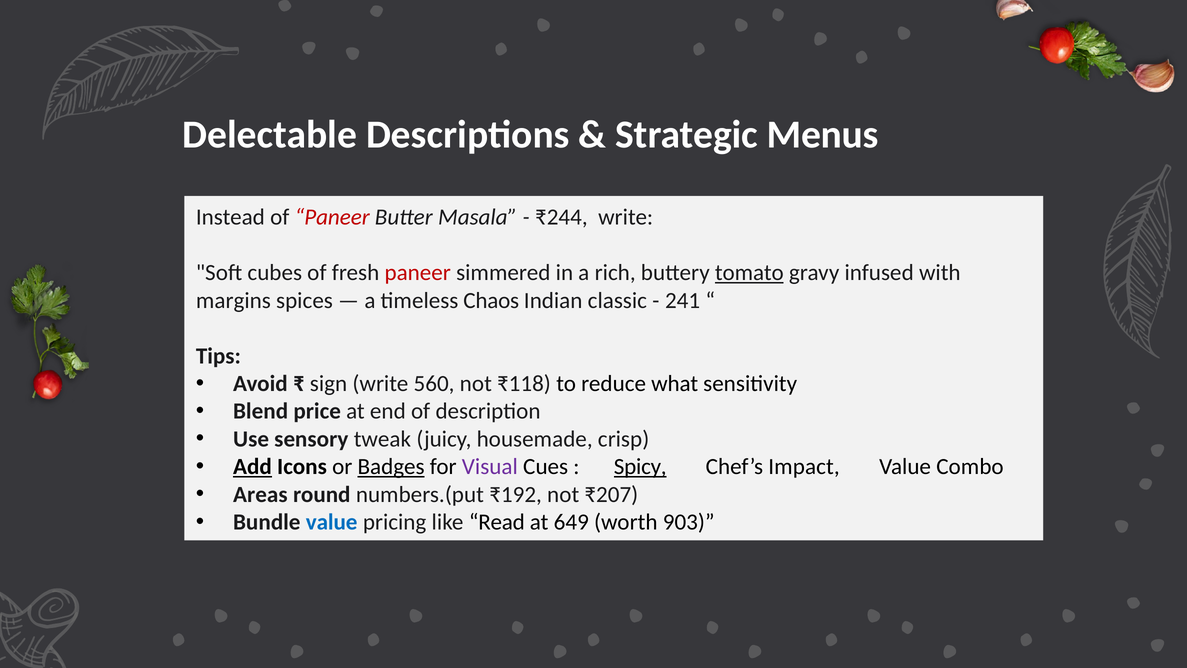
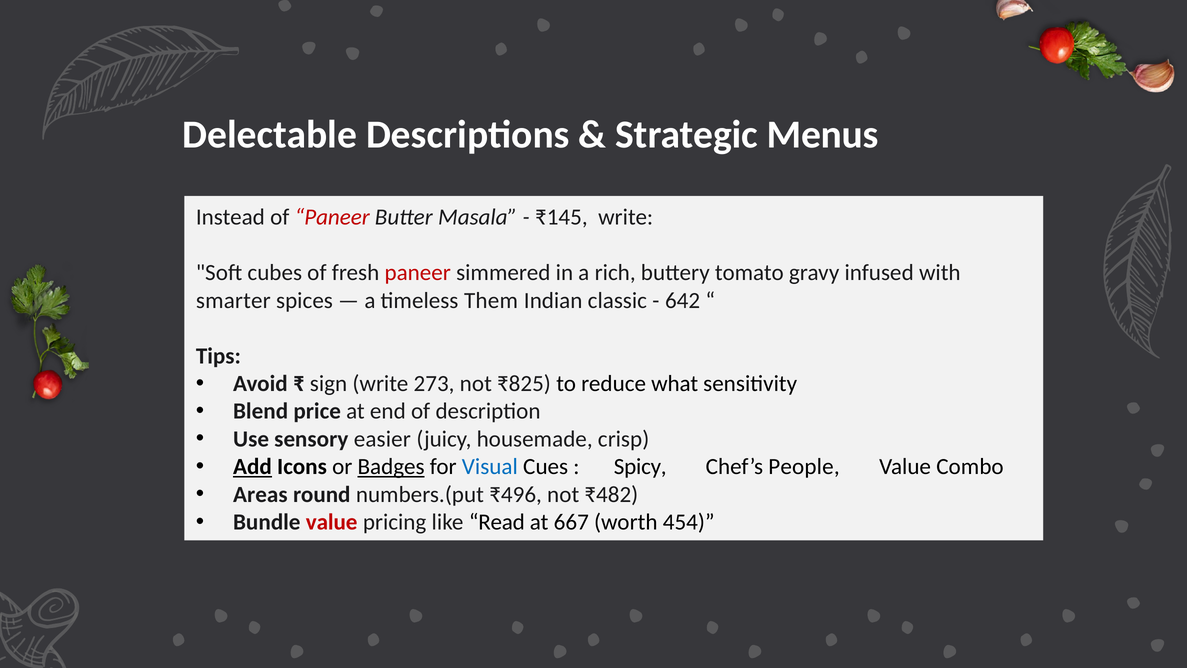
₹244: ₹244 -> ₹145 (561, 217)
tomato underline: present -> none (749, 273)
margins: margins -> smarter (233, 300)
Chaos: Chaos -> Them (491, 300)
241: 241 -> 642 (683, 300)
560: 560 -> 273 (434, 383)
₹118: ₹118 -> ₹825 (524, 383)
tweak: tweak -> easier (382, 439)
Visual colour: purple -> blue (490, 467)
Spicy underline: present -> none (640, 467)
Impact: Impact -> People (804, 467)
₹192: ₹192 -> ₹496 (516, 494)
₹207: ₹207 -> ₹482 (611, 494)
value colour: blue -> red (332, 522)
649: 649 -> 667 (571, 522)
903: 903 -> 454 (689, 522)
